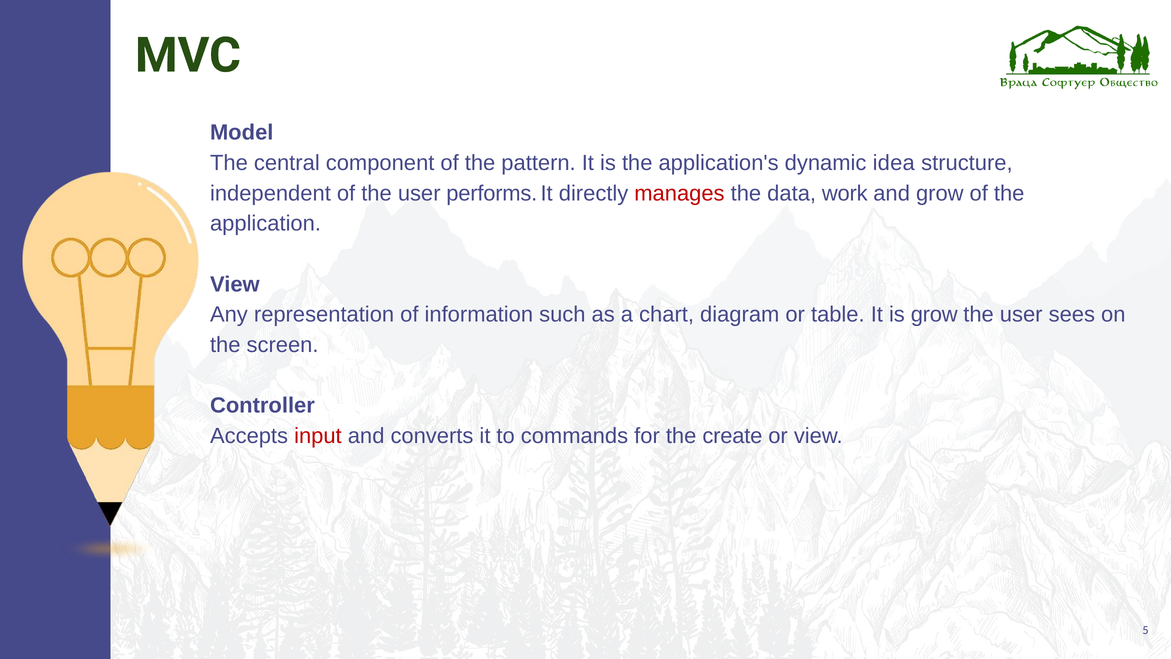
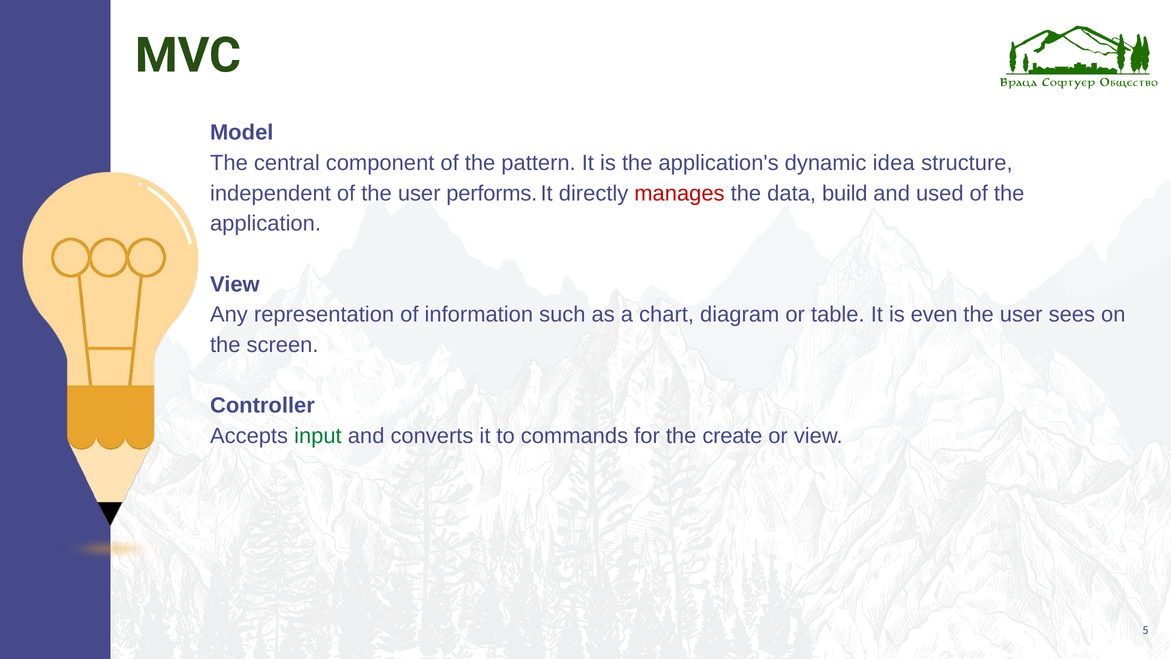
work: work -> build (845, 193)
and grow: grow -> used (940, 193)
is grow: grow -> even (934, 314)
input colour: red -> green (318, 436)
